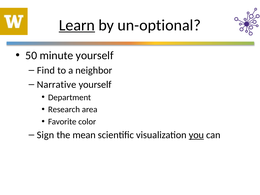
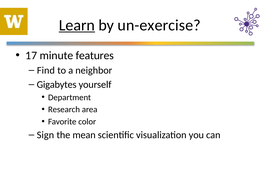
un-optional: un-optional -> un-exercise (159, 25)
50: 50 -> 17 (31, 55)
minute yourself: yourself -> features (95, 55)
Narrative: Narrative -> Gigabytes (57, 84)
you underline: present -> none (196, 135)
